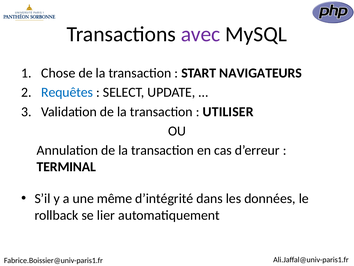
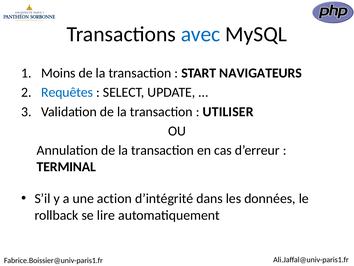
avec colour: purple -> blue (201, 34)
Chose: Chose -> Moins (58, 73)
même: même -> action (114, 198)
lier: lier -> lire (106, 215)
